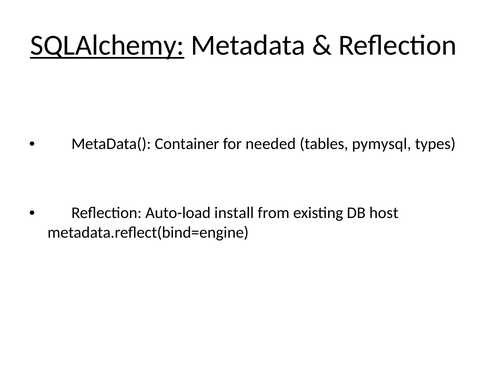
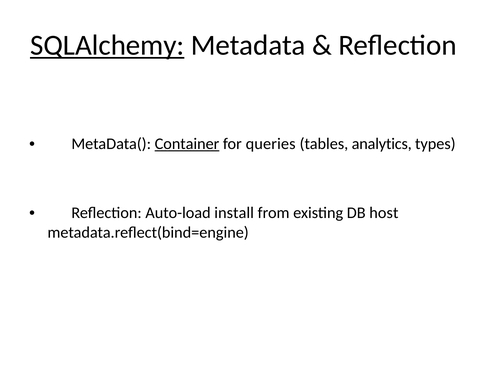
Container underline: none -> present (187, 144)
needed: needed -> queries (271, 144)
pymysql: pymysql -> analytics (382, 144)
